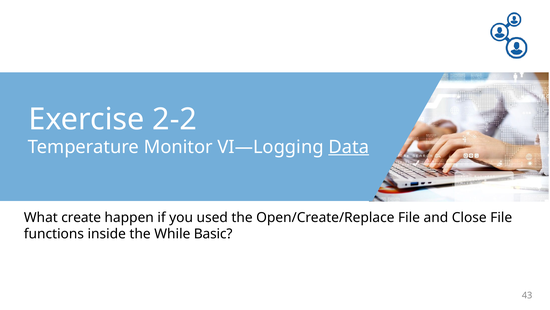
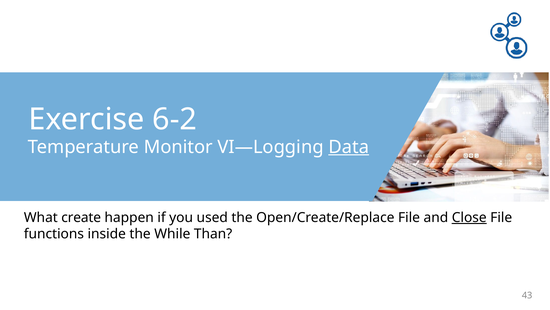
2-2: 2-2 -> 6-2 (175, 119)
Close underline: none -> present (469, 217)
Basic: Basic -> Than (213, 234)
